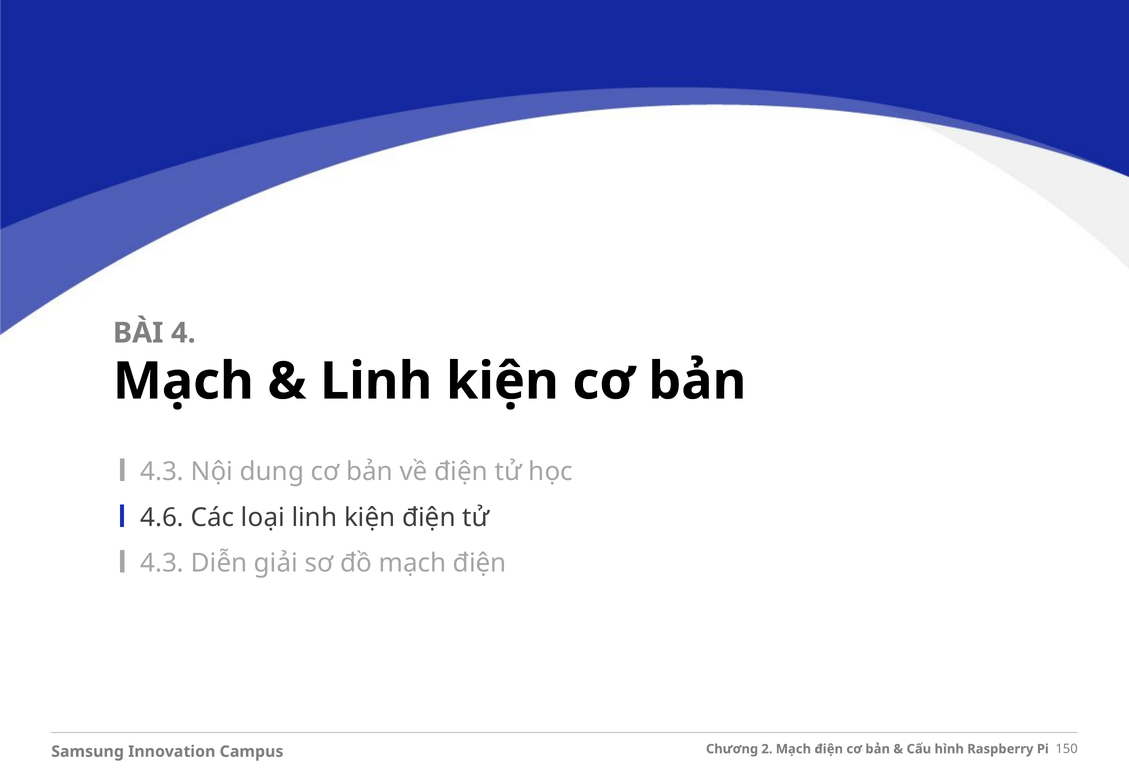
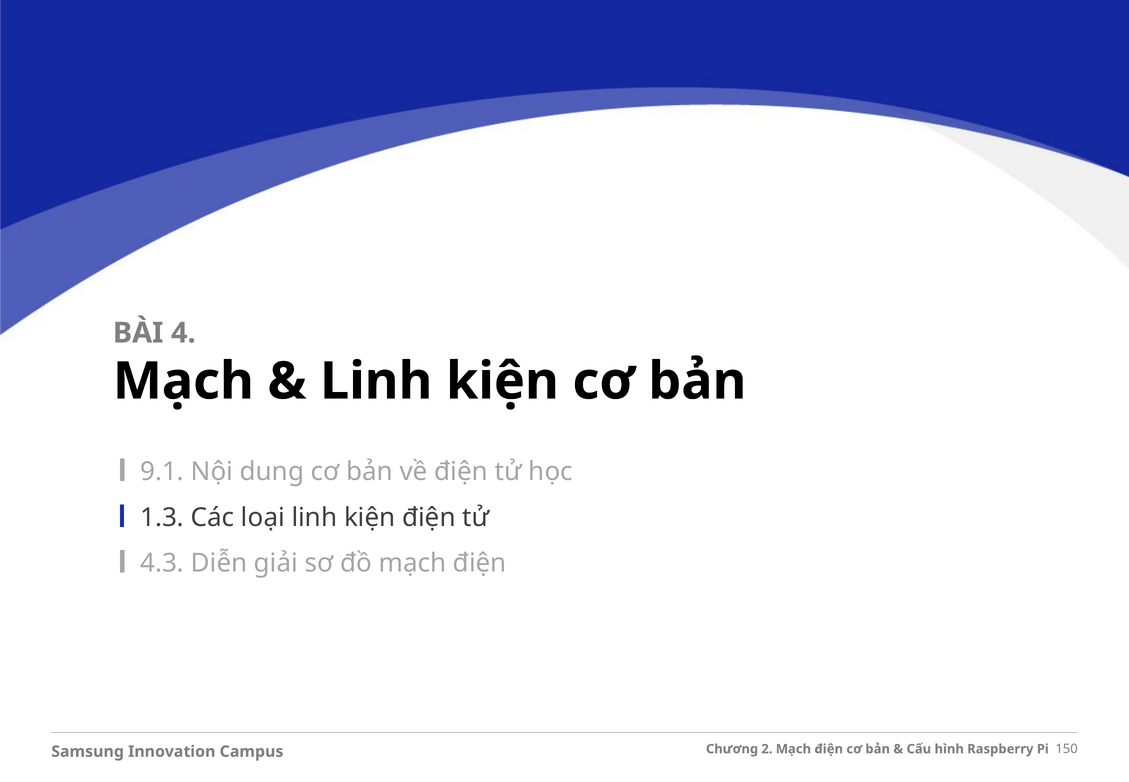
4.3: 4.3 -> 9.1 (162, 472)
4.6: 4.6 -> 1.3 (162, 517)
